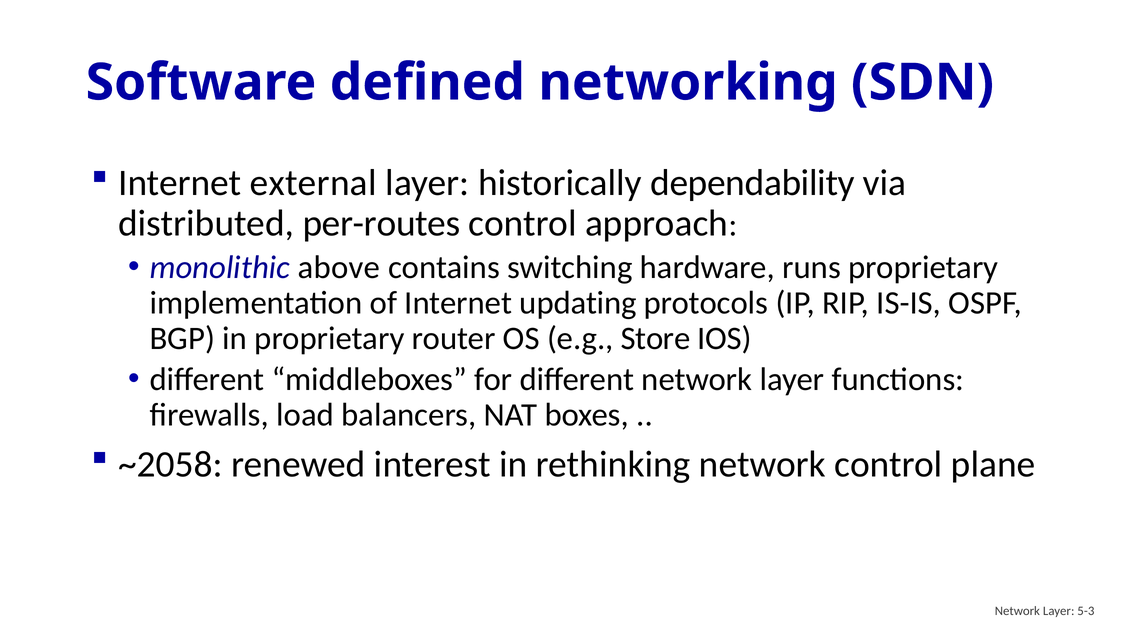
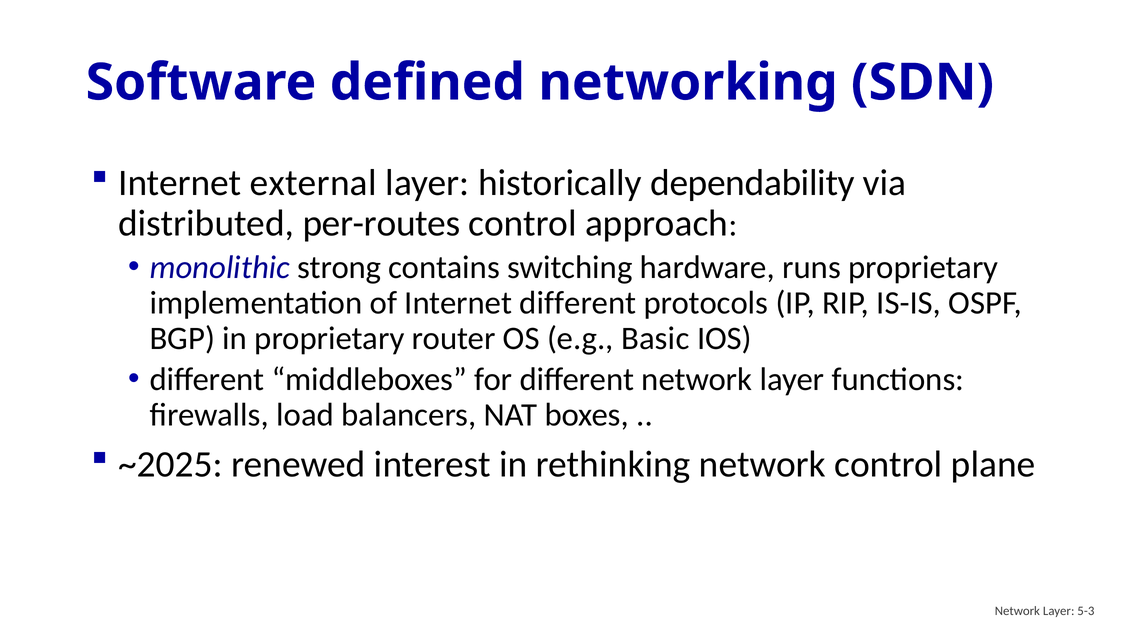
above: above -> strong (339, 267)
Internet updating: updating -> different (578, 303)
Store: Store -> Basic (655, 338)
~2058: ~2058 -> ~2025 (170, 465)
